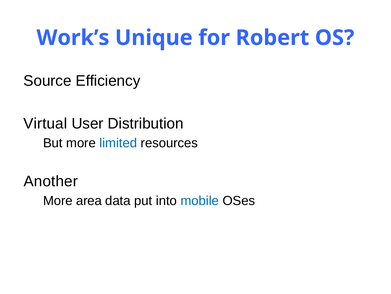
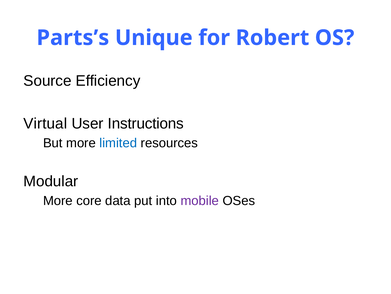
Work’s: Work’s -> Parts’s (73, 38)
Distribution: Distribution -> Instructions (146, 123)
Another: Another -> Modular (51, 181)
area: area -> core (89, 200)
mobile colour: blue -> purple (200, 200)
